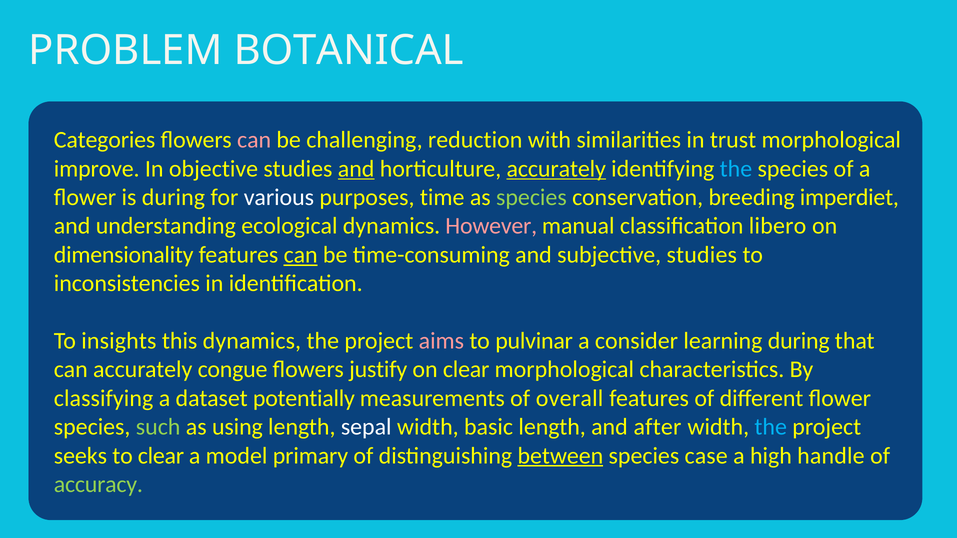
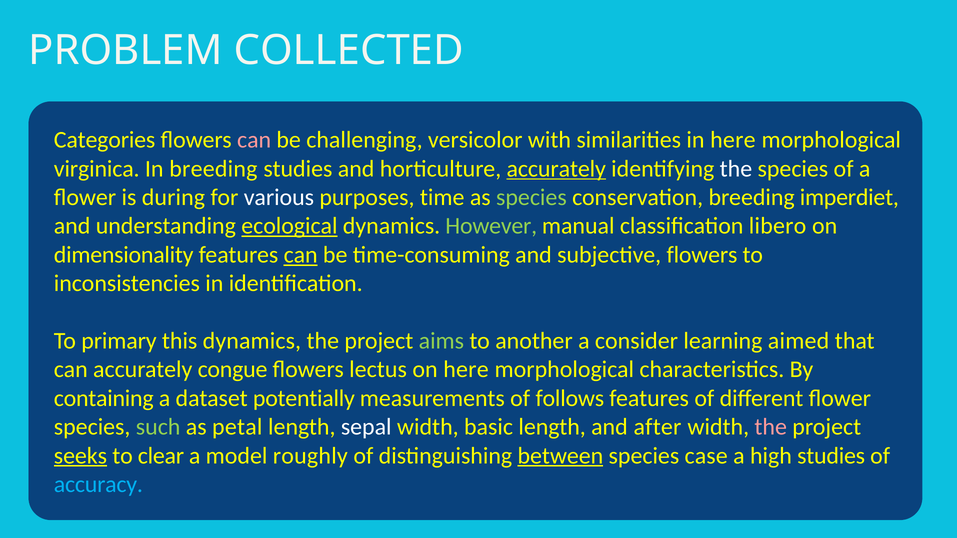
BOTANICAL: BOTANICAL -> COLLECTED (349, 51)
reduction: reduction -> versicolor (475, 140)
in trust: trust -> here (733, 140)
improve: improve -> virginica (97, 169)
In objective: objective -> breeding (213, 169)
and underline: present -> none (356, 169)
the colour: light blue -> white (736, 169)
ecological underline: none -> present (289, 226)
However colour: pink -> light green (491, 226)
subjective studies: studies -> flowers (702, 255)
insights: insights -> primary (119, 341)
aims colour: pink -> light green (441, 341)
pulvinar: pulvinar -> another (534, 341)
learning during: during -> aimed (799, 341)
justify: justify -> lectus (378, 370)
on clear: clear -> here (466, 370)
classifying: classifying -> containing (104, 398)
overall: overall -> follows (570, 398)
using: using -> petal (237, 427)
the colour: light blue -> pink (771, 427)
seeks underline: none -> present (80, 456)
primary: primary -> roughly (310, 456)
high handle: handle -> studies (831, 456)
accuracy colour: light green -> light blue (98, 485)
